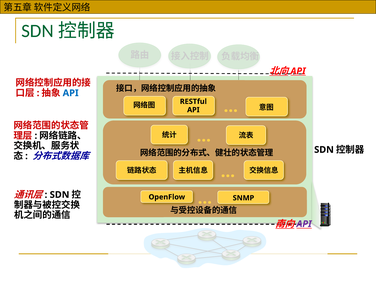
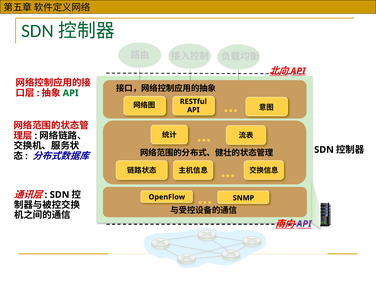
API colour: blue -> green (71, 93)
